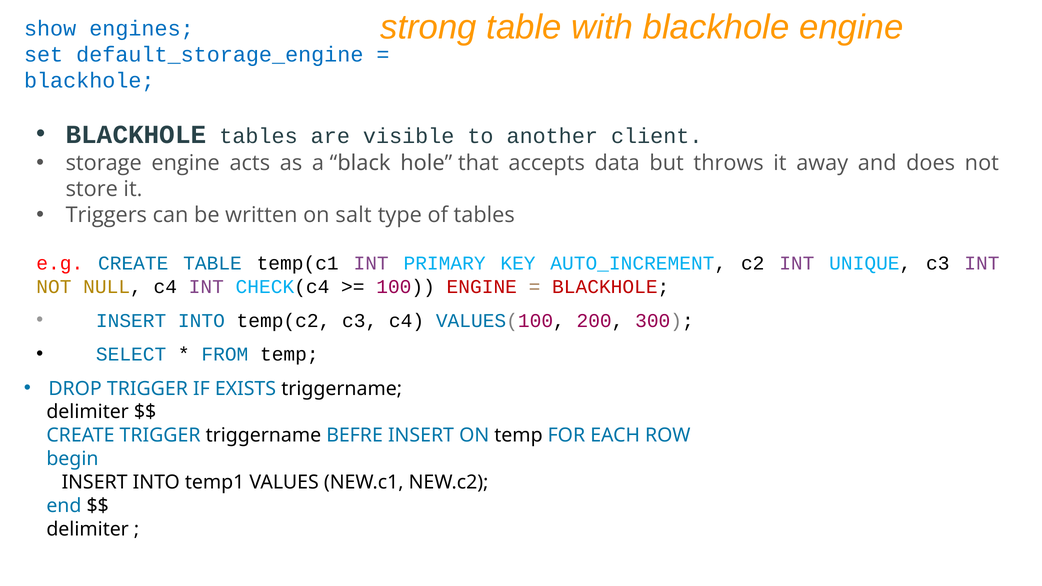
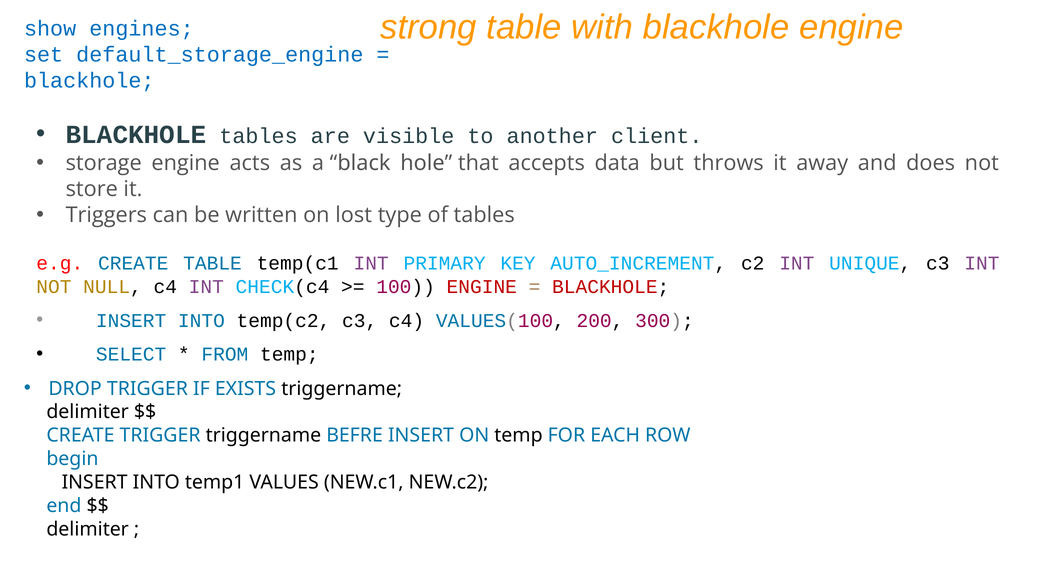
salt: salt -> lost (354, 215)
